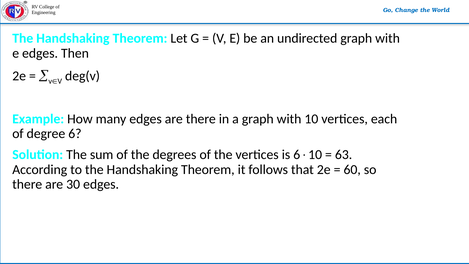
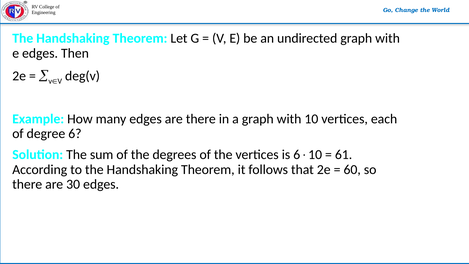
63: 63 -> 61 (344, 155)
